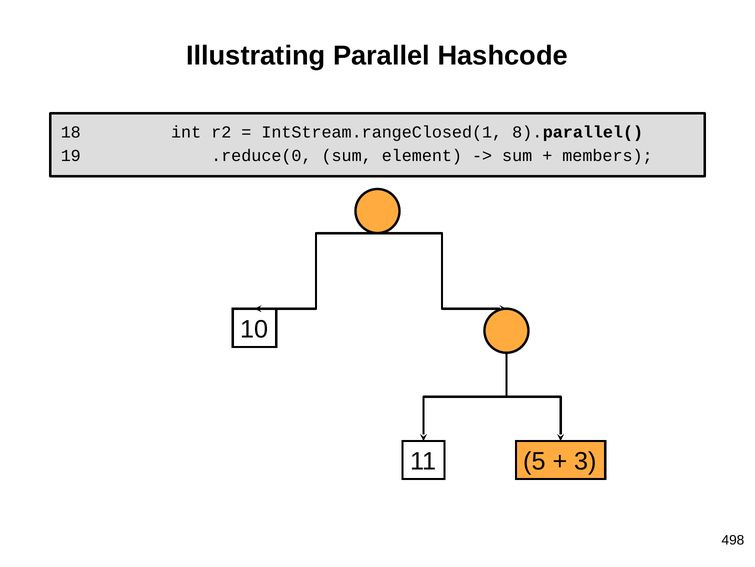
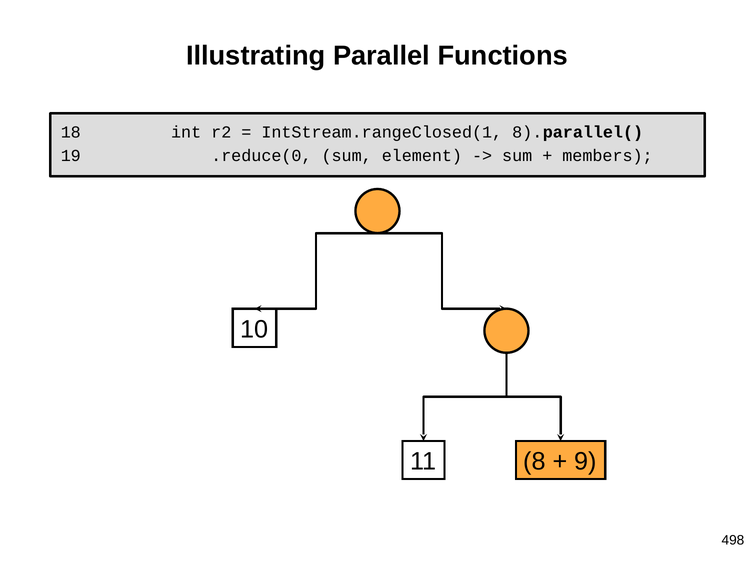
Hashcode: Hashcode -> Functions (503, 56)
5: 5 -> 8 (535, 461)
3: 3 -> 9 (586, 461)
